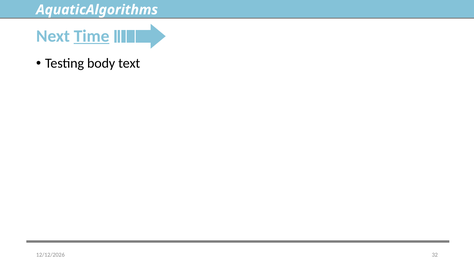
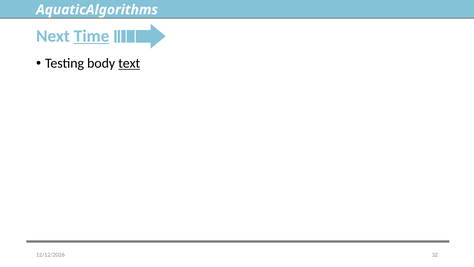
text underline: none -> present (129, 63)
